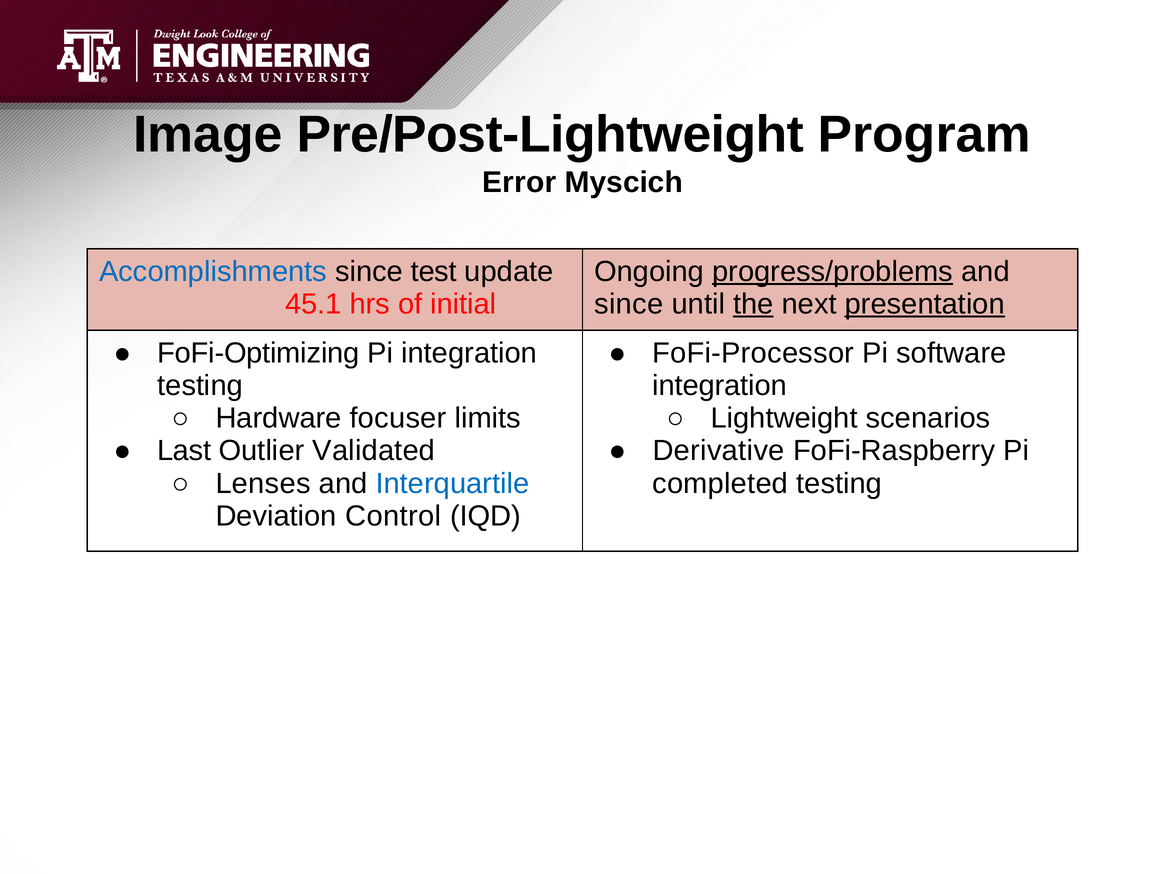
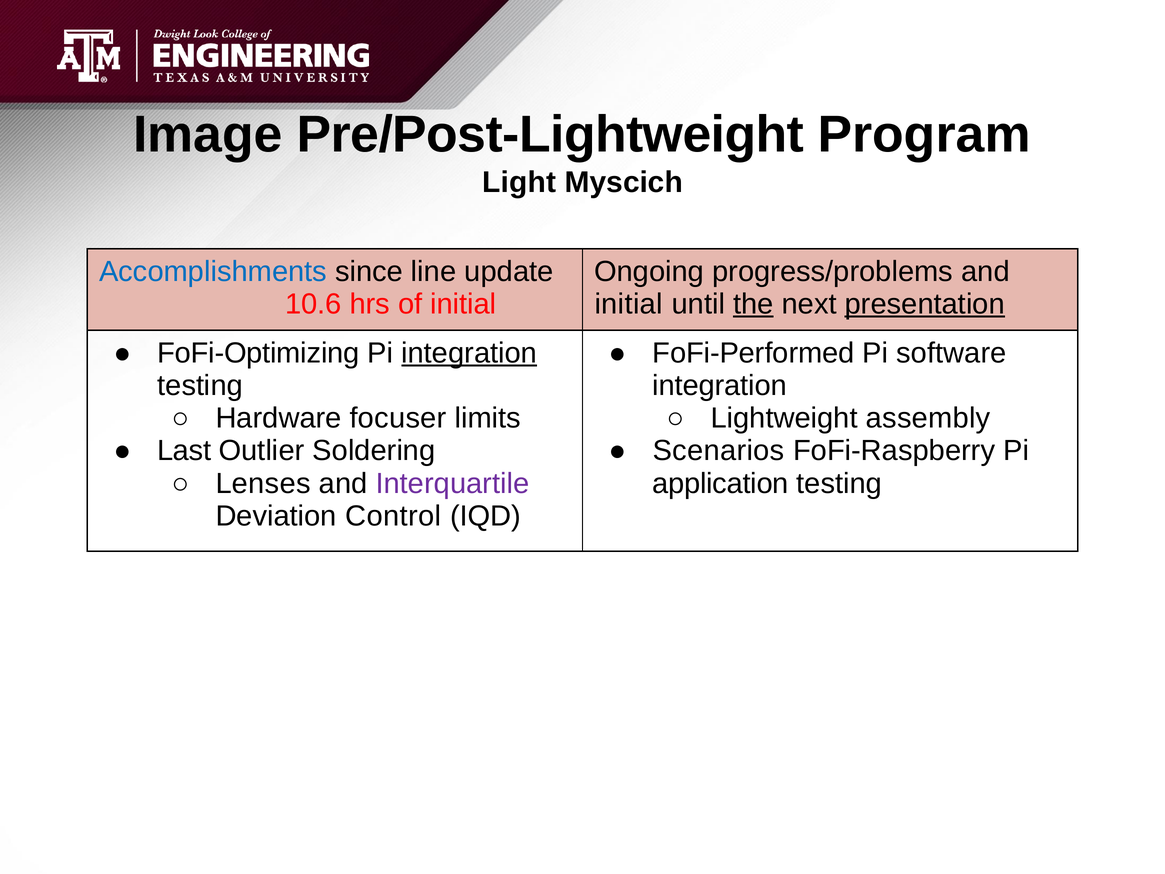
Error: Error -> Light (519, 182)
test: test -> line (434, 271)
progress/problems underline: present -> none (833, 271)
45.1: 45.1 -> 10.6 (313, 304)
since: since -> initial (629, 304)
integration underline: none -> present (469, 353)
FoFi-Processor: FoFi-Processor -> FoFi-Performed (753, 353)
scenarios: scenarios -> assembly (928, 418)
Validated: Validated -> Soldering (374, 451)
Derivative: Derivative -> Scenarios (719, 451)
Interquartile colour: blue -> purple (452, 483)
completed: completed -> application (720, 483)
